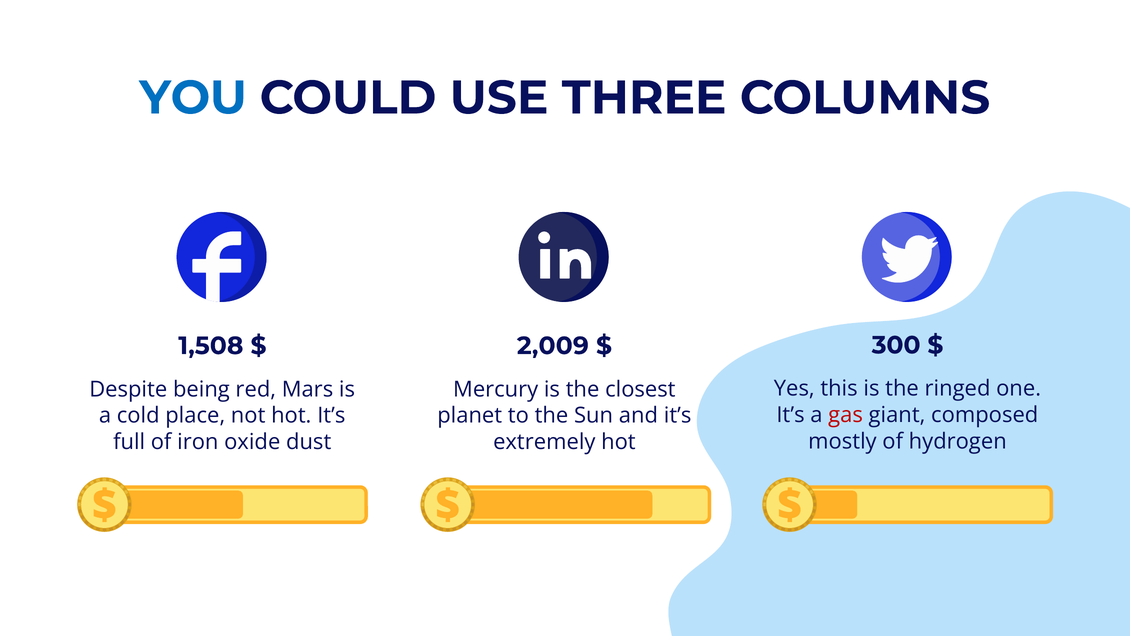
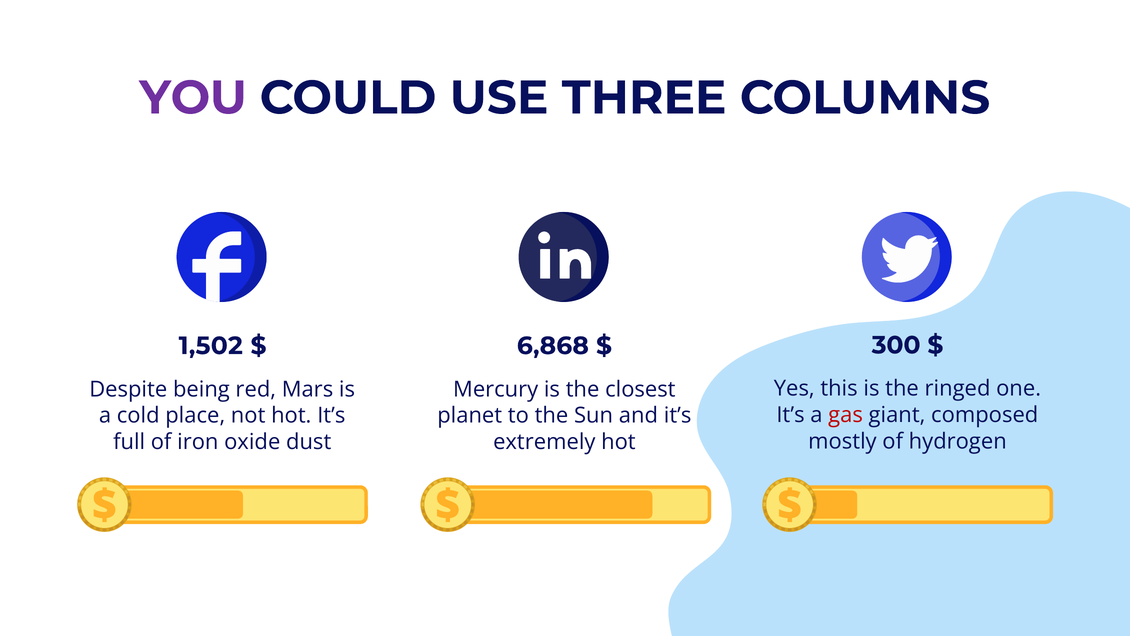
YOU colour: blue -> purple (193, 98)
1,508: 1,508 -> 1,502 (211, 346)
2,009: 2,009 -> 6,868 (553, 346)
